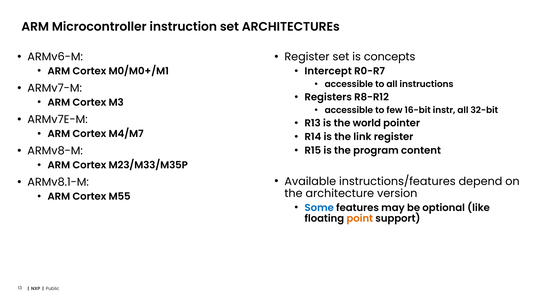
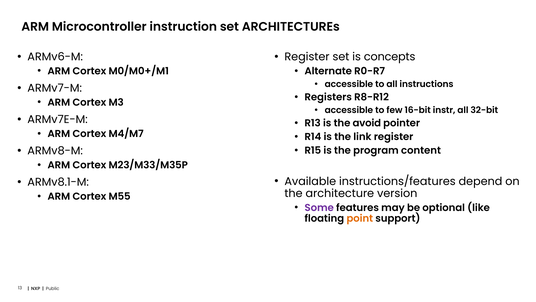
Intercept: Intercept -> Alternate (328, 71)
world: world -> avoid (367, 123)
Some colour: blue -> purple (319, 207)
